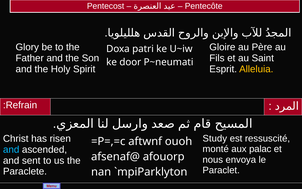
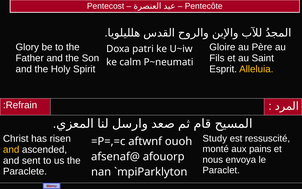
door: door -> calm (130, 62)
palac: palac -> pains (260, 149)
and colour: light blue -> yellow (11, 149)
